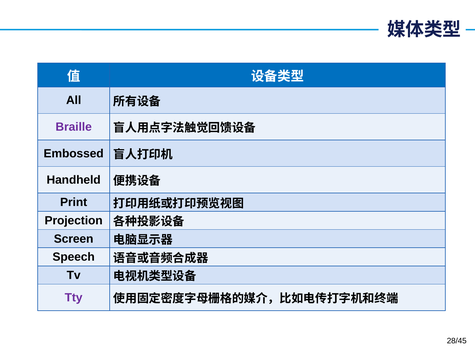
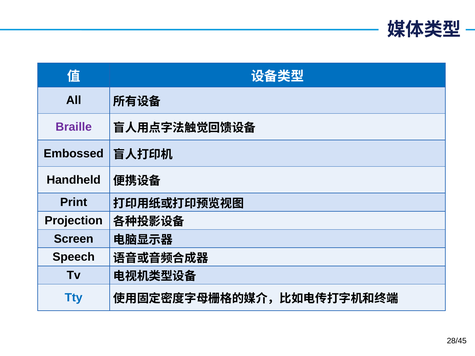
Tty colour: purple -> blue (74, 298)
